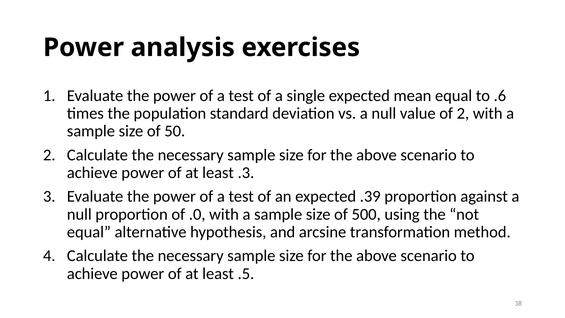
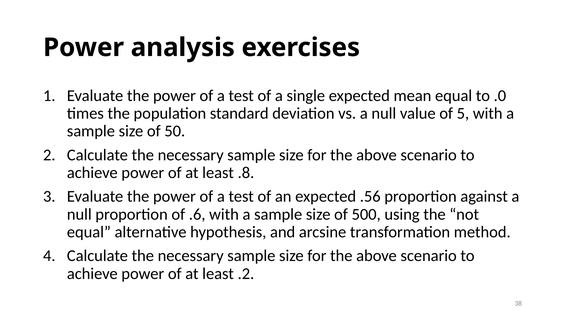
.6: .6 -> .0 (500, 96)
of 2: 2 -> 5 (463, 113)
.3: .3 -> .8 (246, 173)
.39: .39 -> .56 (370, 196)
.0: .0 -> .6 (197, 214)
.5: .5 -> .2 (246, 273)
